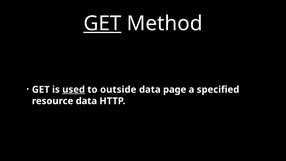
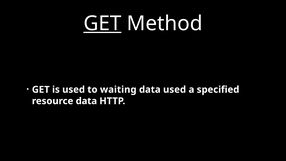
used underline: present -> none (74, 90)
outside: outside -> waiting (118, 90)
data page: page -> used (175, 90)
